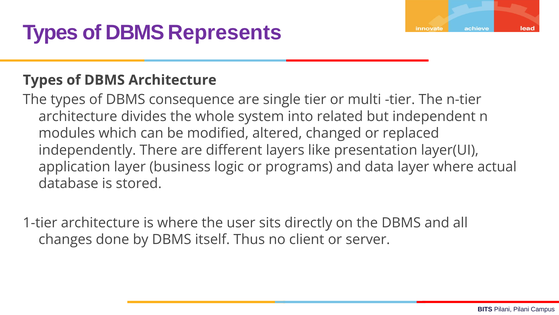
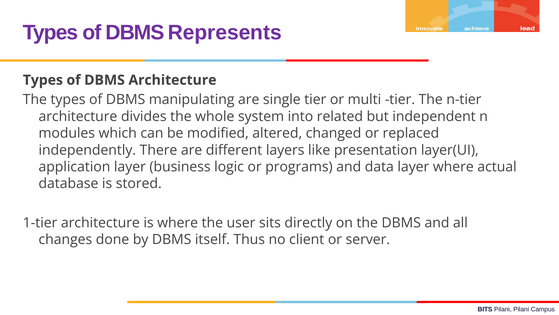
consequence: consequence -> manipulating (192, 100)
